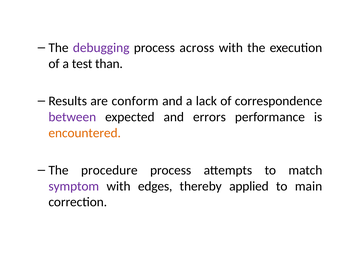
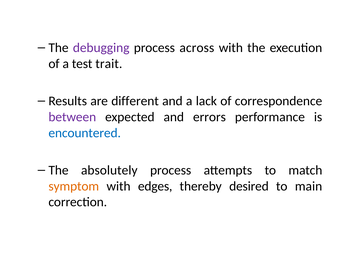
than: than -> trait (109, 64)
conform: conform -> different (135, 101)
encountered colour: orange -> blue (85, 133)
procedure: procedure -> absolutely (109, 170)
symptom colour: purple -> orange (74, 186)
applied: applied -> desired (249, 186)
